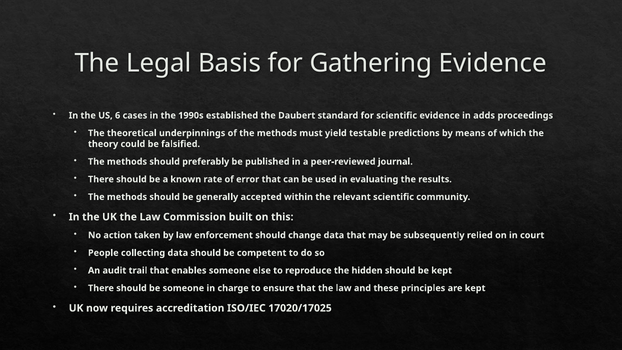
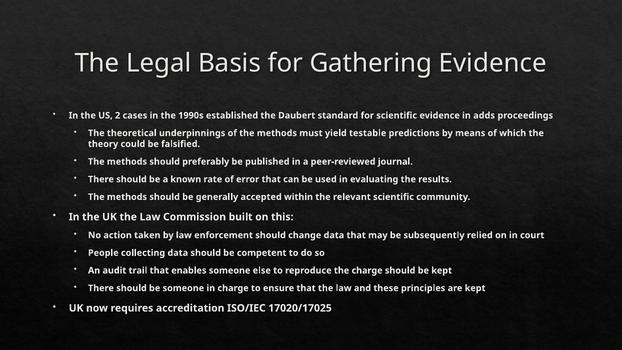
6: 6 -> 2 (118, 115)
the hidden: hidden -> charge (367, 270)
